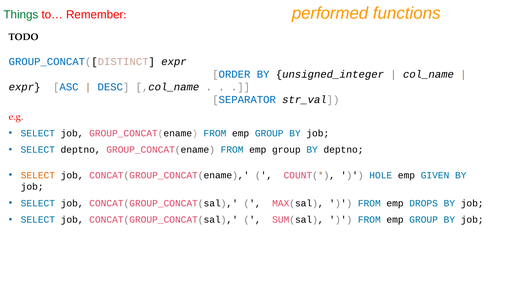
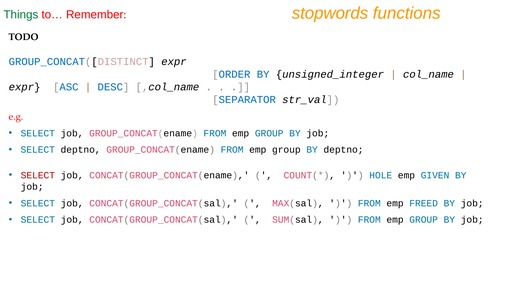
performed: performed -> stopwords (330, 13)
SELECT colour: orange -> red (38, 175)
DROPS: DROPS -> FREED (424, 203)
